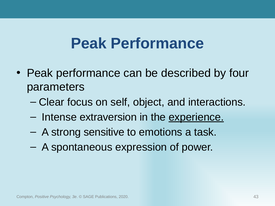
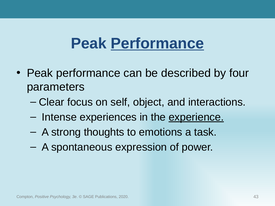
Performance underline: none -> present (157, 43)
extraversion: extraversion -> experiences (108, 117)
sensitive: sensitive -> thoughts (104, 132)
